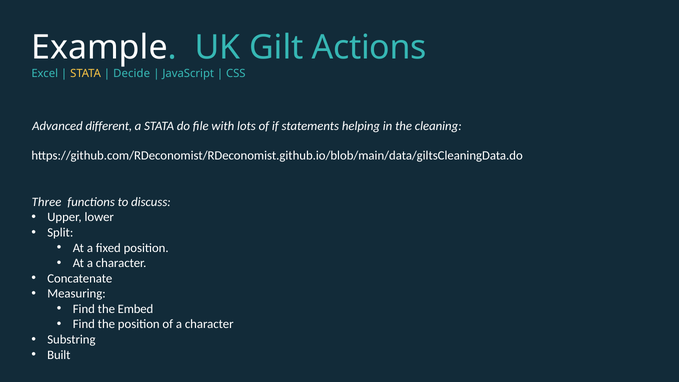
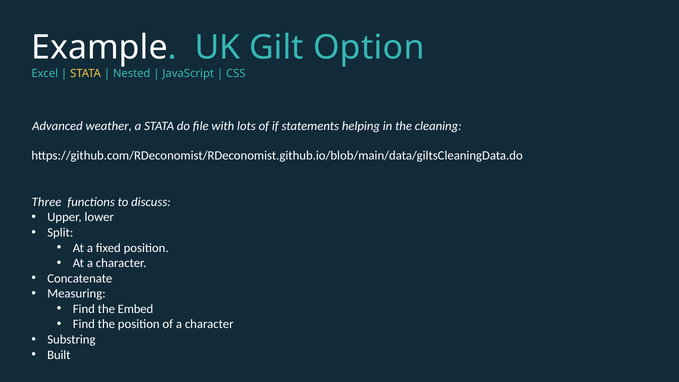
Actions: Actions -> Option (369, 48)
Decide: Decide -> Nested (132, 73)
different: different -> weather (109, 126)
